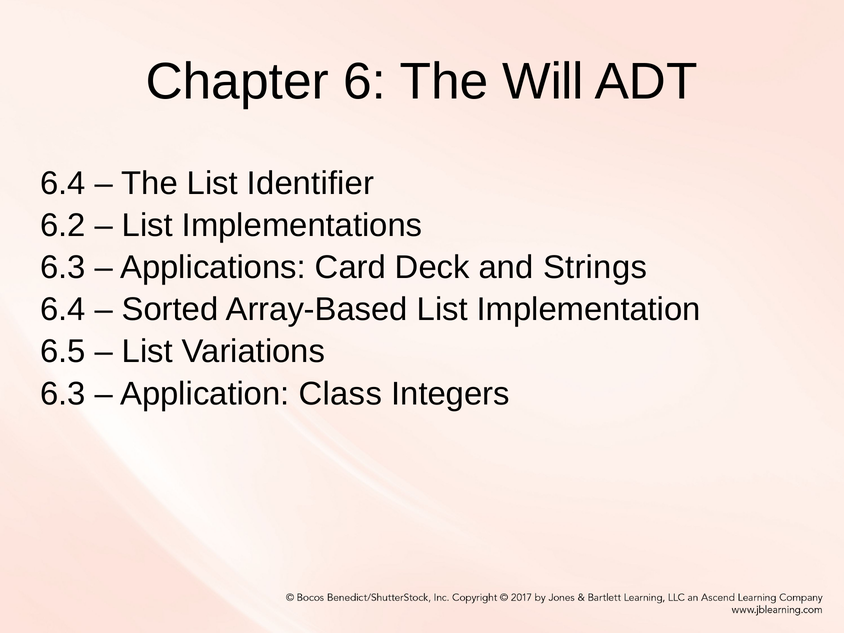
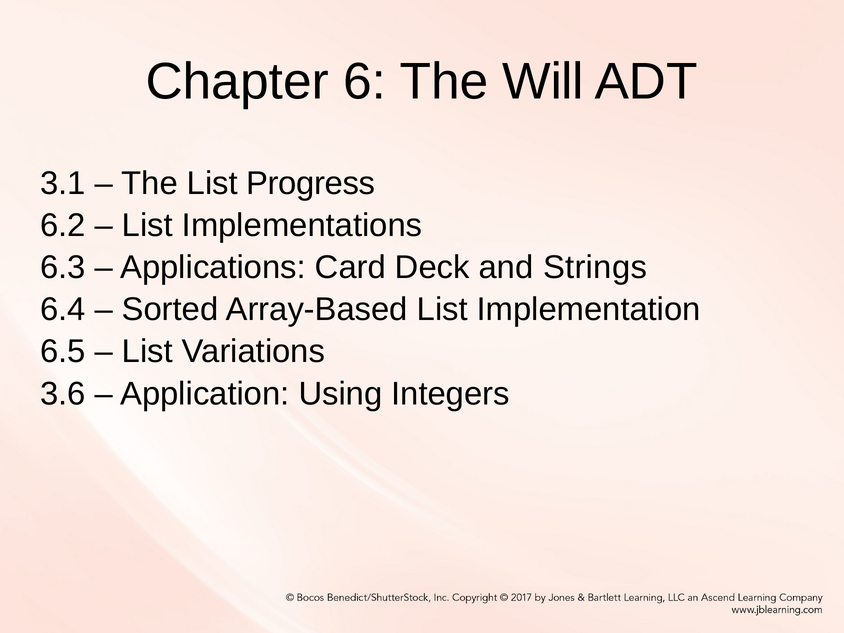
6.4: 6.4 -> 3.1 (63, 184)
Identifier: Identifier -> Progress (311, 184)
6.3: 6.3 -> 3.6 (63, 394)
Class: Class -> Using (340, 394)
